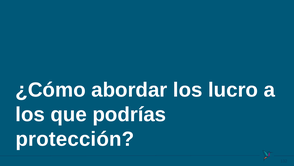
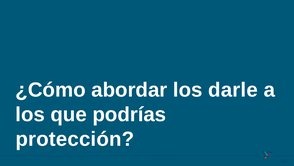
lucro: lucro -> darle (233, 90)
